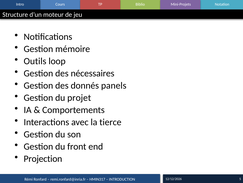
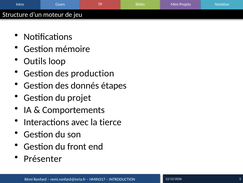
nécessaires: nécessaires -> production (92, 73)
panels: panels -> étapes (114, 85)
Projection: Projection -> Présenter (43, 158)
